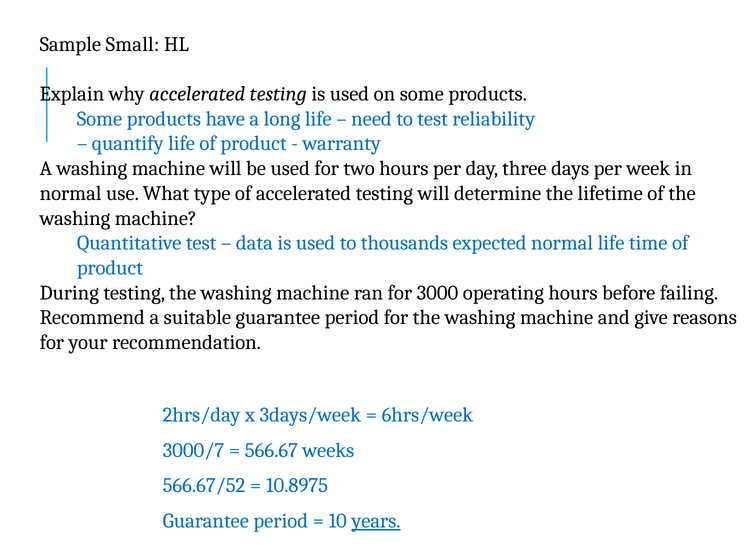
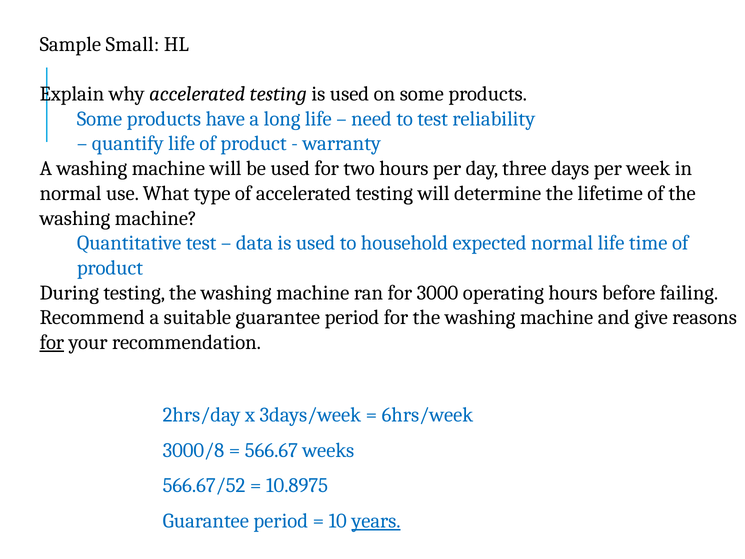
thousands: thousands -> household (404, 243)
for underline: none -> present (52, 342)
3000/7: 3000/7 -> 3000/8 (193, 450)
